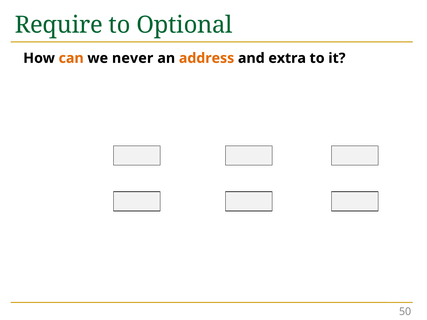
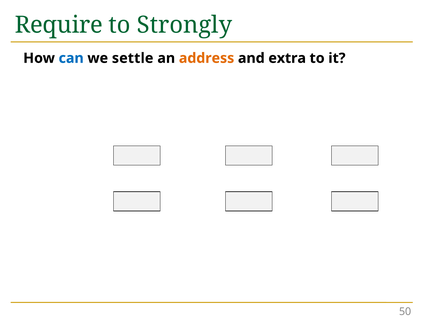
Optional: Optional -> Strongly (184, 25)
can colour: orange -> blue (71, 58)
never: never -> settle (133, 58)
